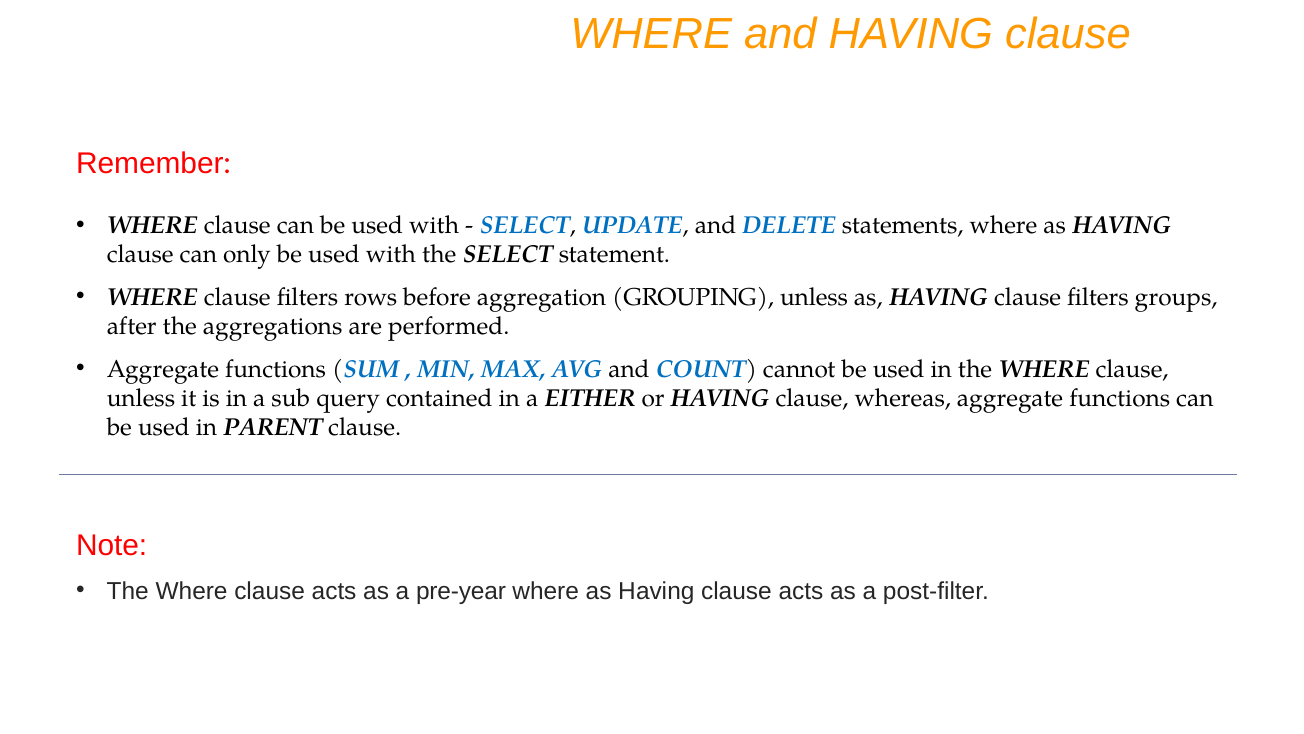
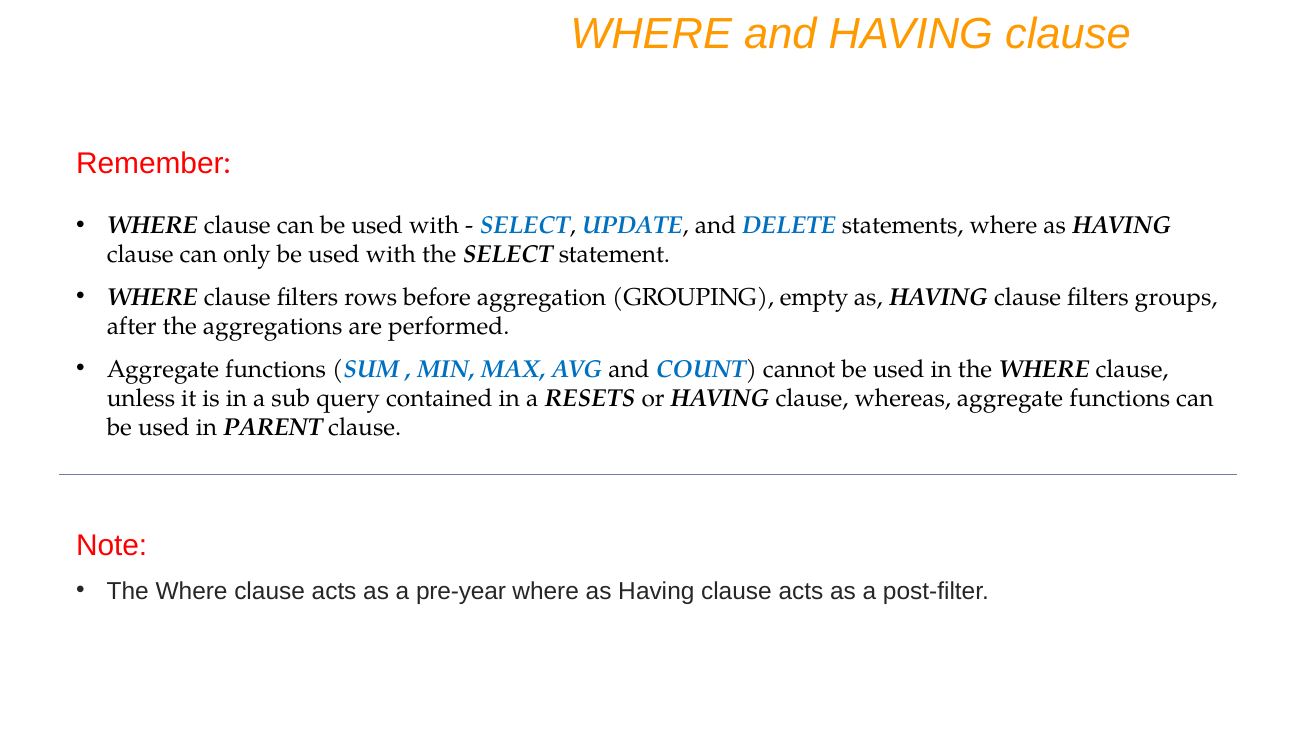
GROUPING unless: unless -> empty (814, 297)
EITHER: EITHER -> RESETS (590, 398)
